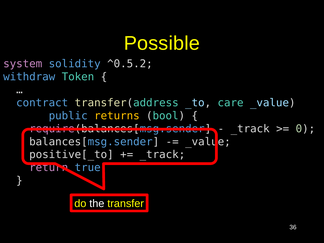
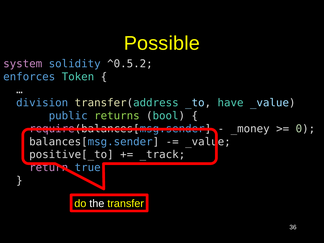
withdraw: withdraw -> enforces (29, 77)
contract: contract -> division (42, 103)
care: care -> have (231, 103)
returns colour: yellow -> light green (117, 116)
_track: _track -> _money (250, 129)
